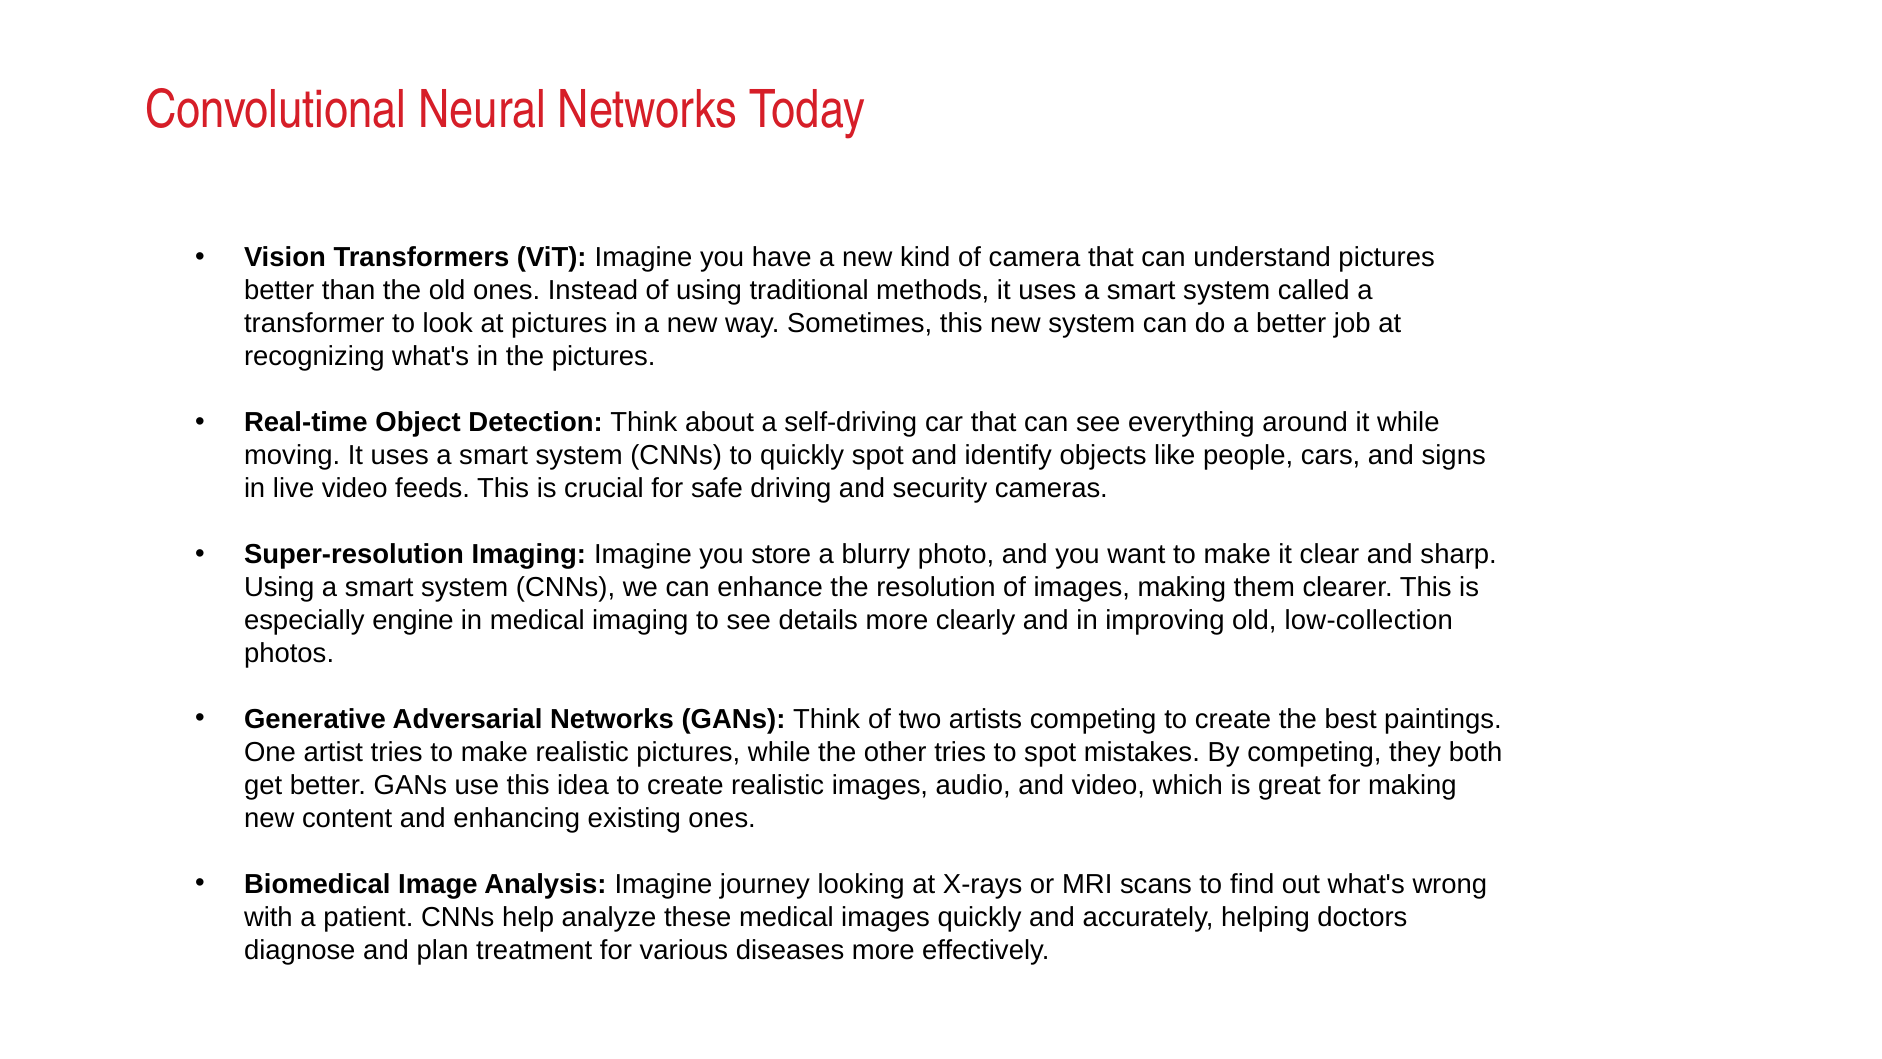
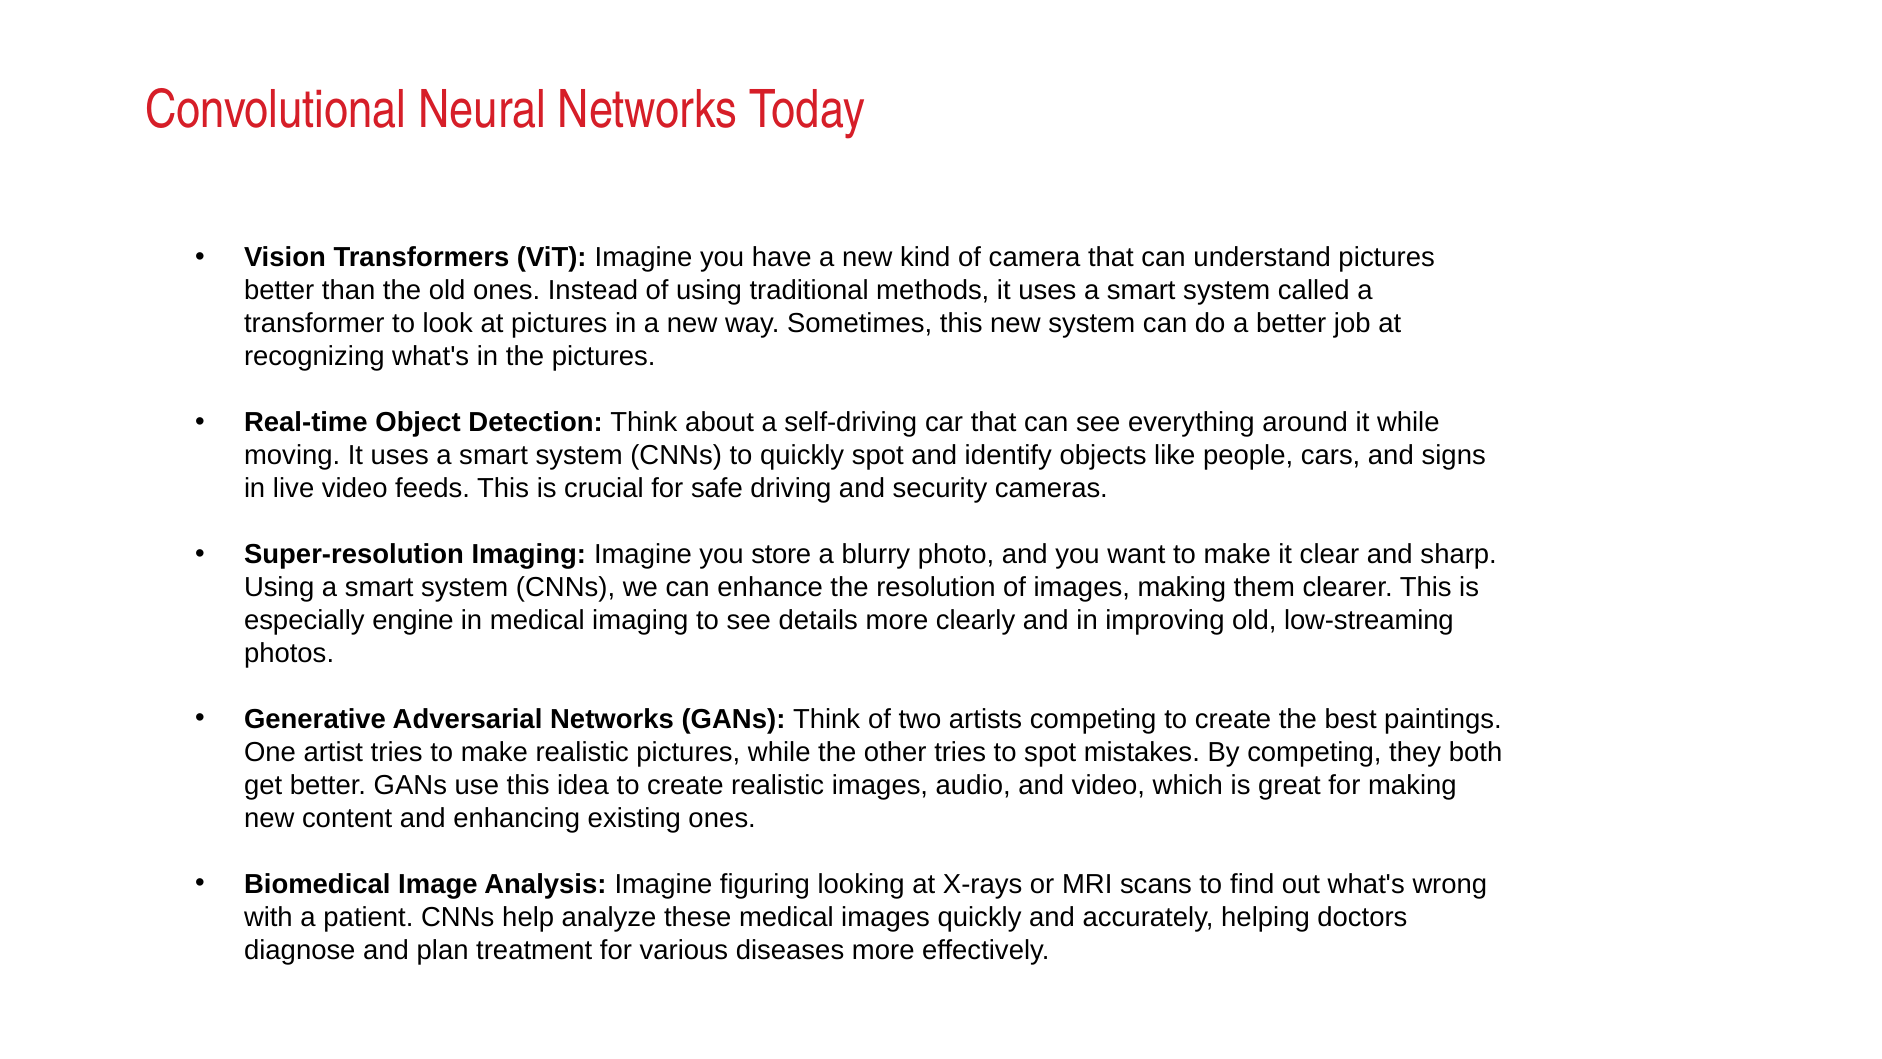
low-collection: low-collection -> low-streaming (1369, 620)
journey: journey -> figuring (765, 884)
